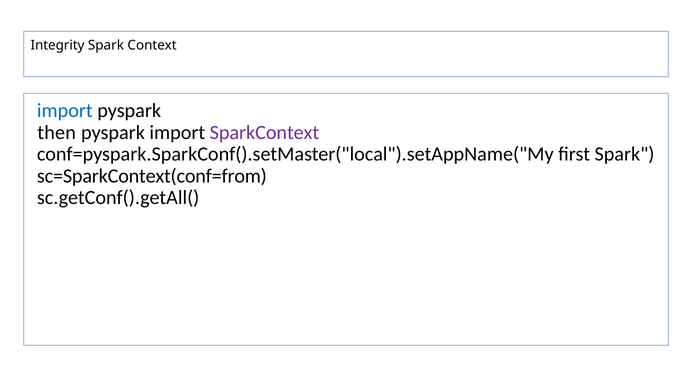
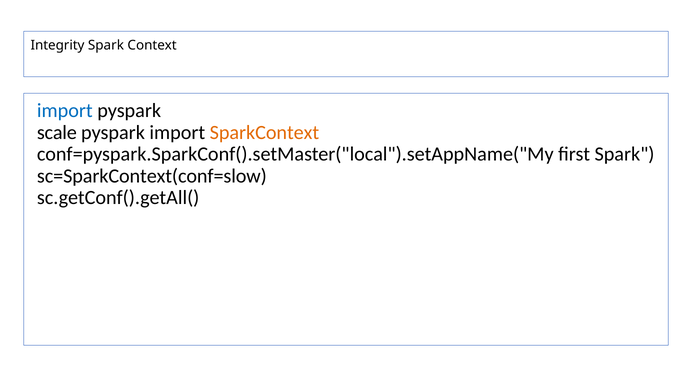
then: then -> scale (57, 133)
SparkContext colour: purple -> orange (264, 133)
sc=SparkContext(conf=from: sc=SparkContext(conf=from -> sc=SparkContext(conf=slow (152, 176)
